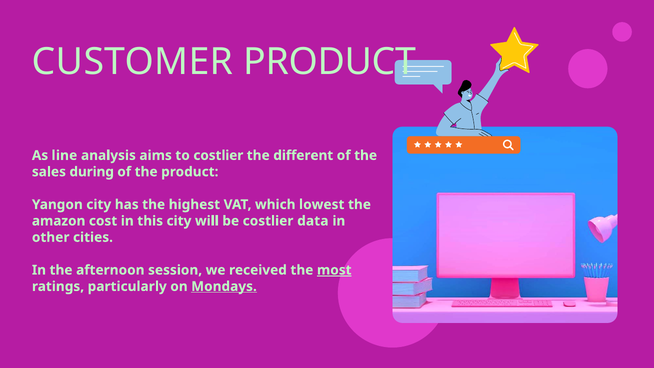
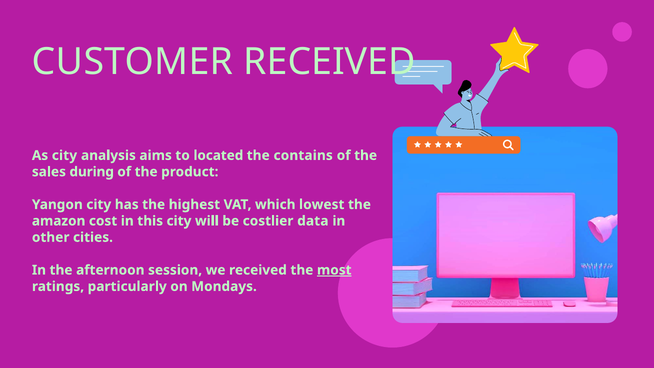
CUSTOMER PRODUCT: PRODUCT -> RECEIVED (329, 62)
As line: line -> city (64, 155)
to costlier: costlier -> located (218, 155)
different: different -> contains (303, 155)
Mondays underline: present -> none (224, 286)
